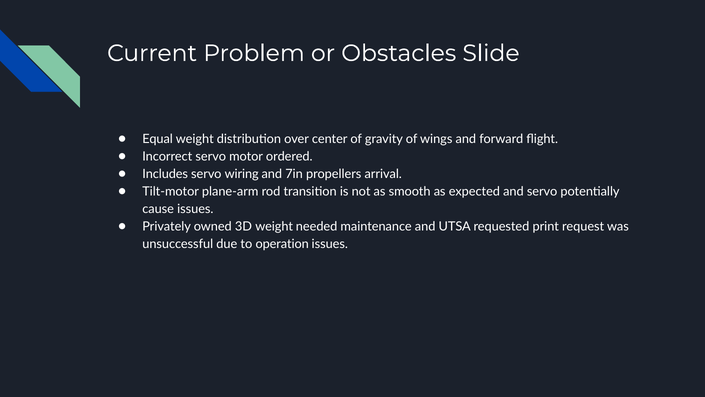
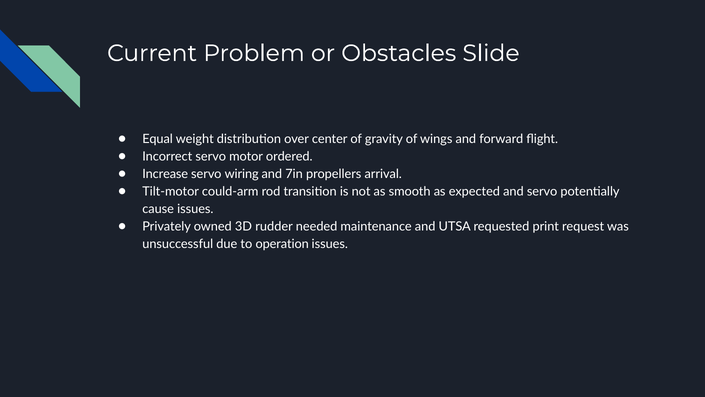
Includes: Includes -> Increase (165, 174)
plane-arm: plane-arm -> could-arm (230, 191)
3D weight: weight -> rudder (274, 226)
